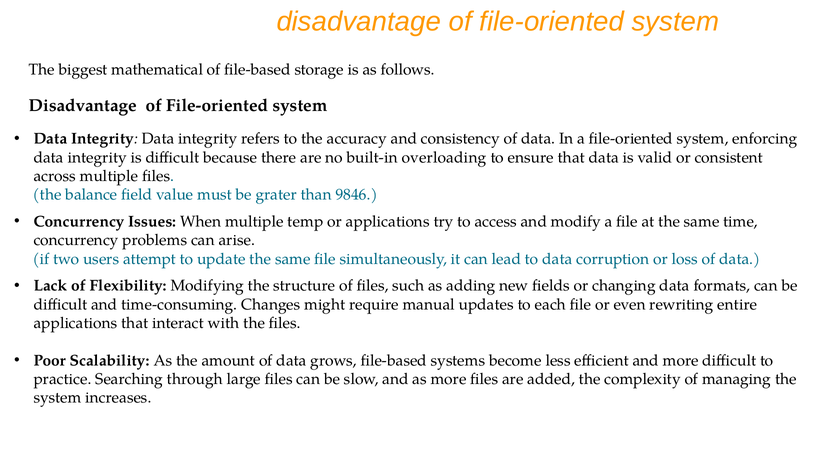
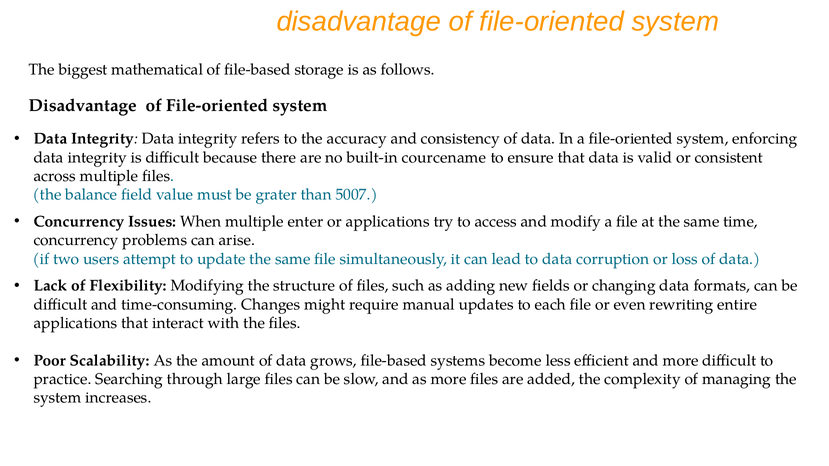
overloading: overloading -> courcename (444, 158)
9846: 9846 -> 5007 (357, 195)
temp: temp -> enter (305, 222)
